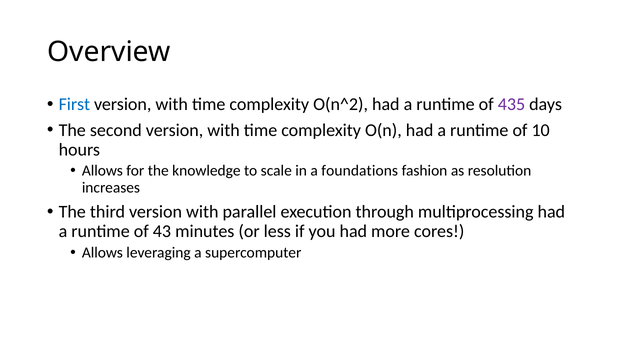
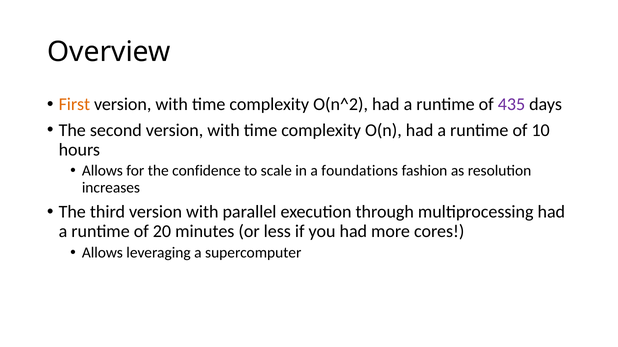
First colour: blue -> orange (74, 104)
knowledge: knowledge -> confidence (206, 171)
43: 43 -> 20 (162, 232)
